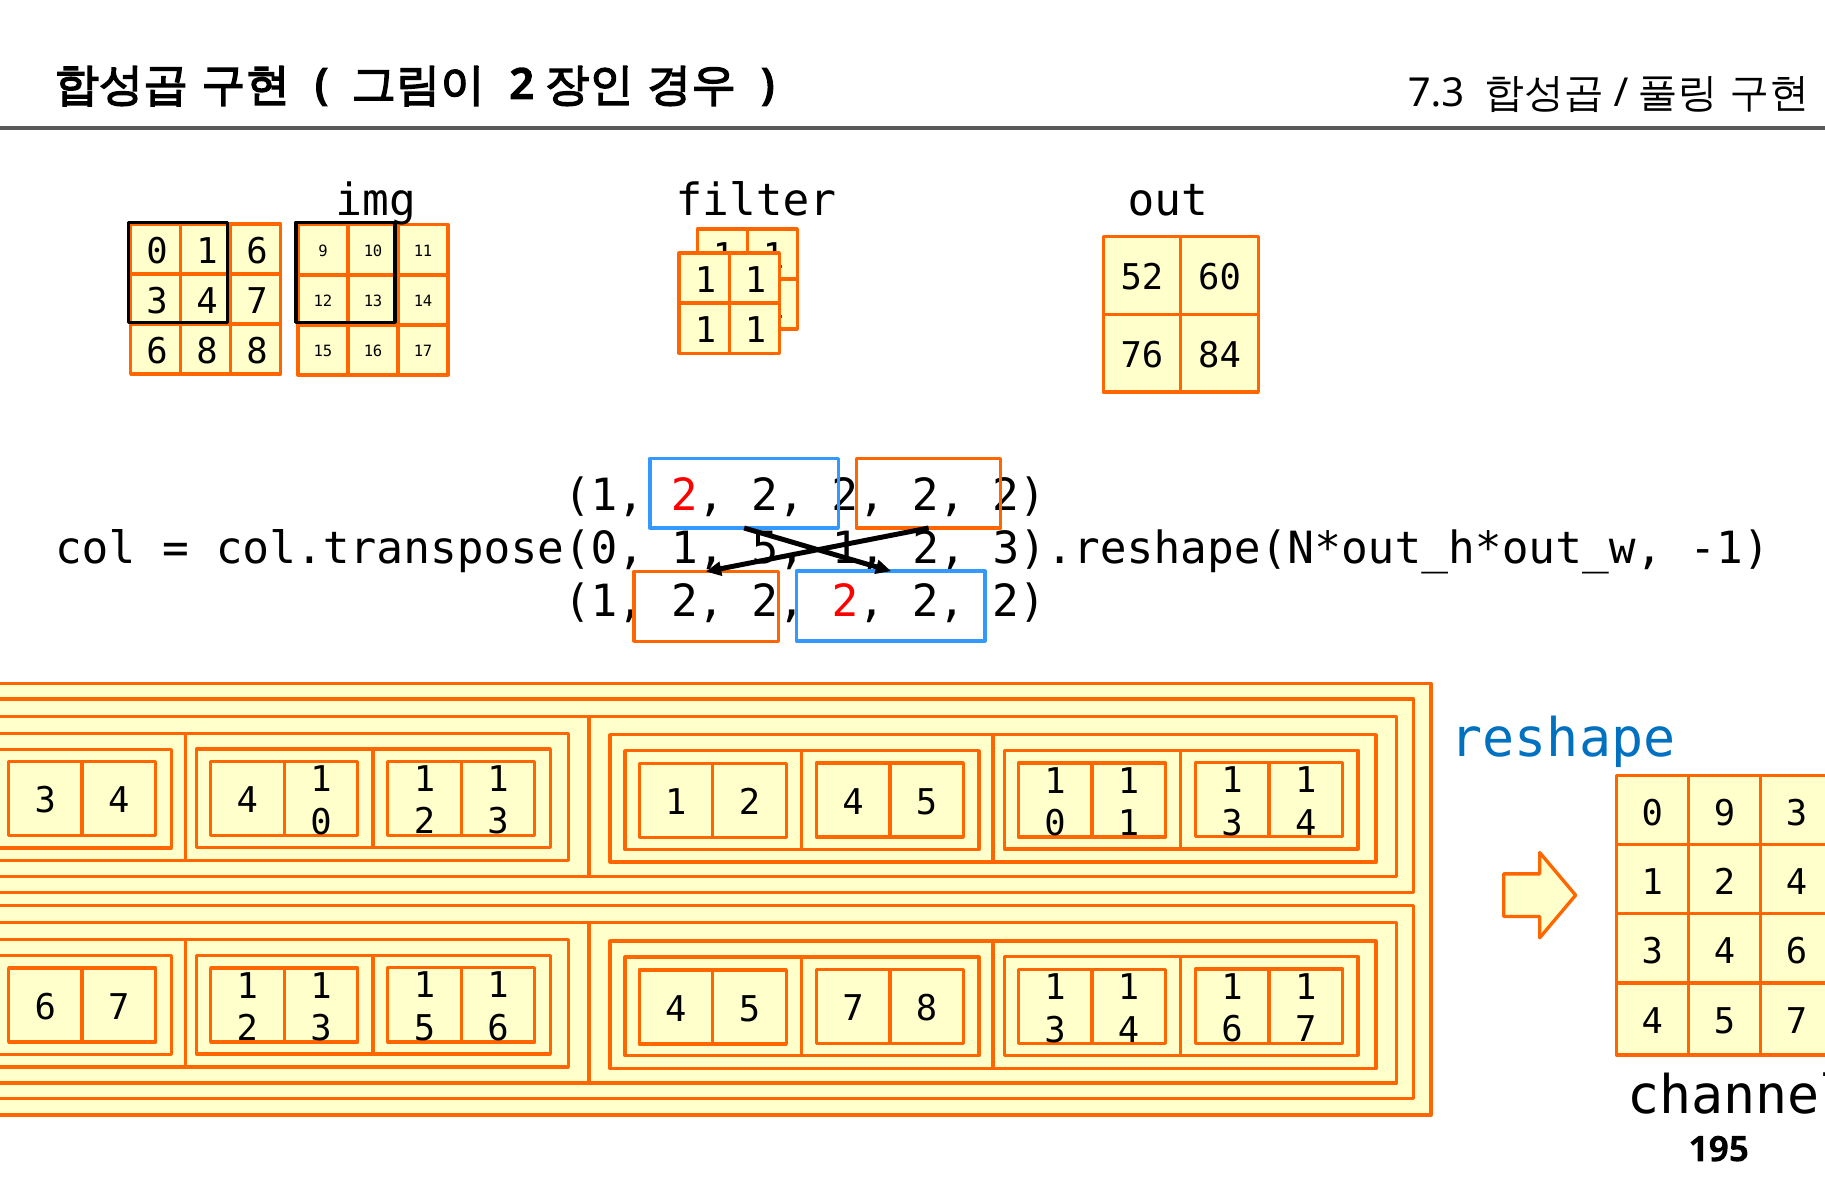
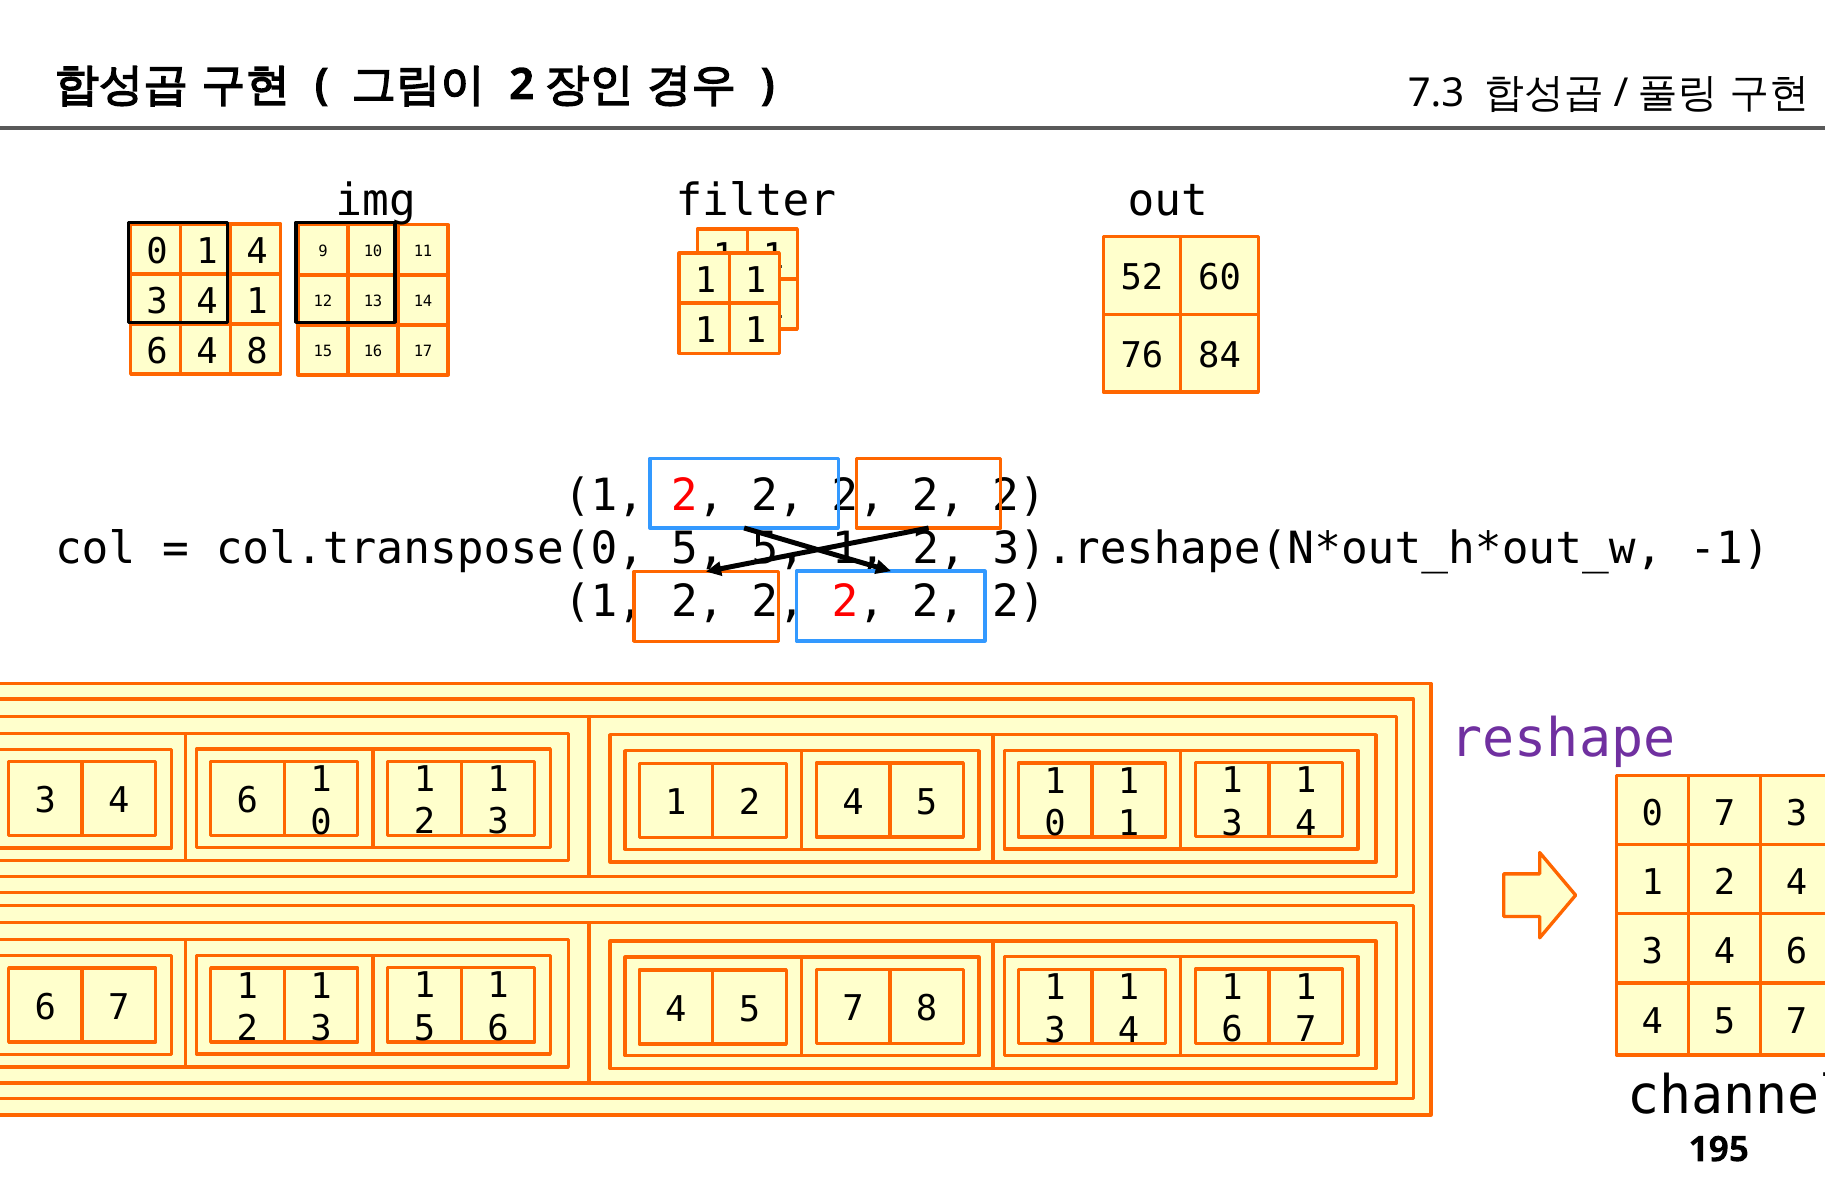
0 1 6: 6 -> 4 (257, 252)
3 4 7: 7 -> 1 (257, 302)
8: 8 -> 4 (207, 352)
col.transpose(0 1: 1 -> 5 (698, 549)
reshape colour: blue -> purple (1563, 740)
4: 4 -> 6 (247, 802)
0 9: 9 -> 7 (1724, 814)
